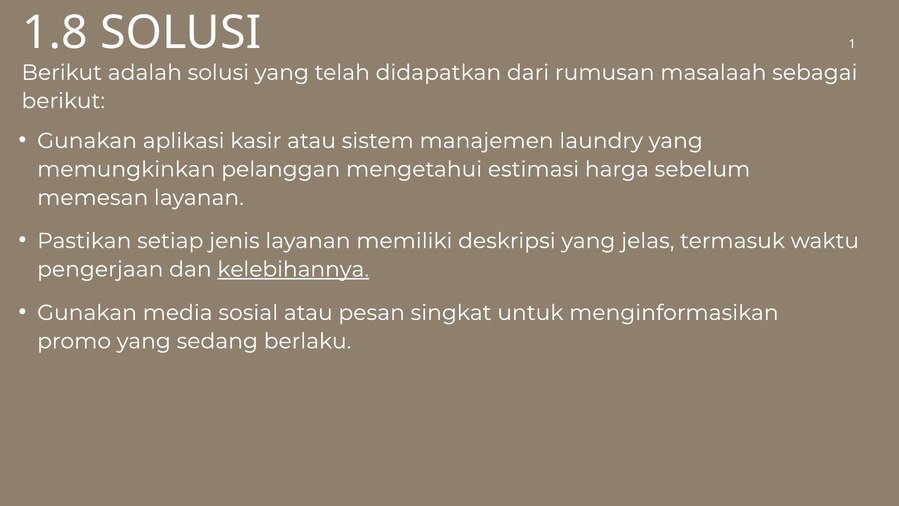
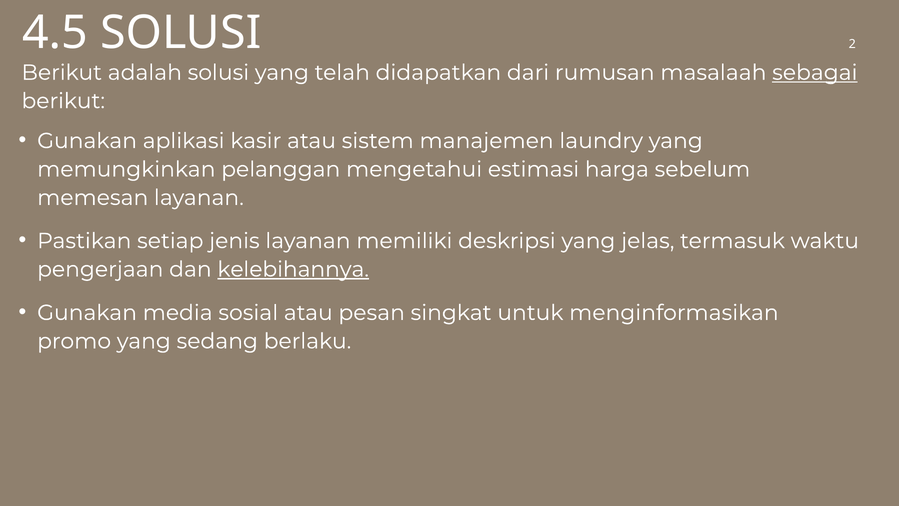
1.8: 1.8 -> 4.5 (55, 33)
1: 1 -> 2 (852, 44)
sebagai underline: none -> present (815, 73)
